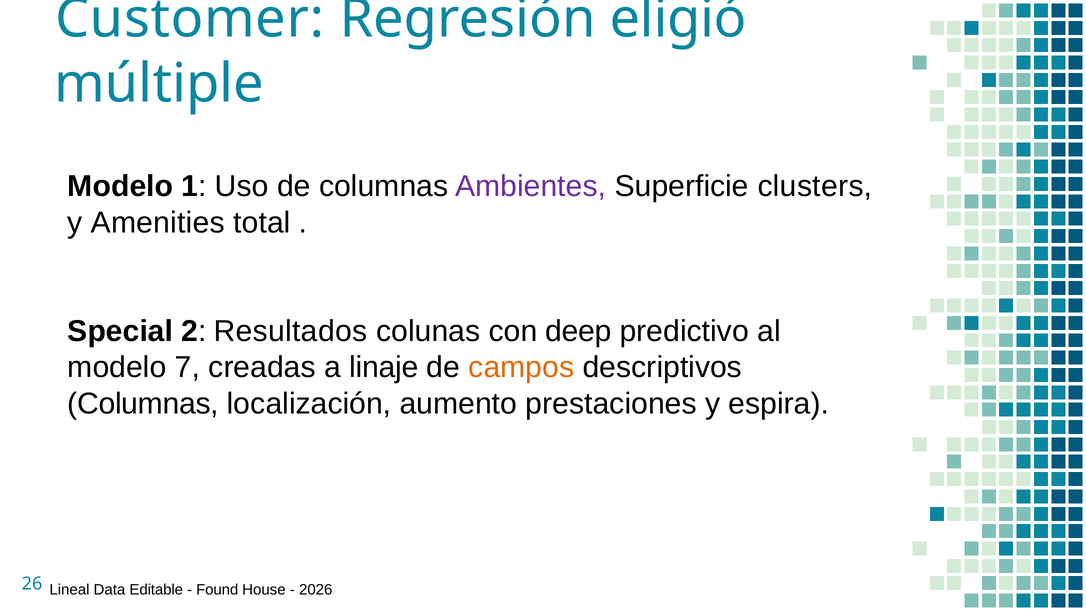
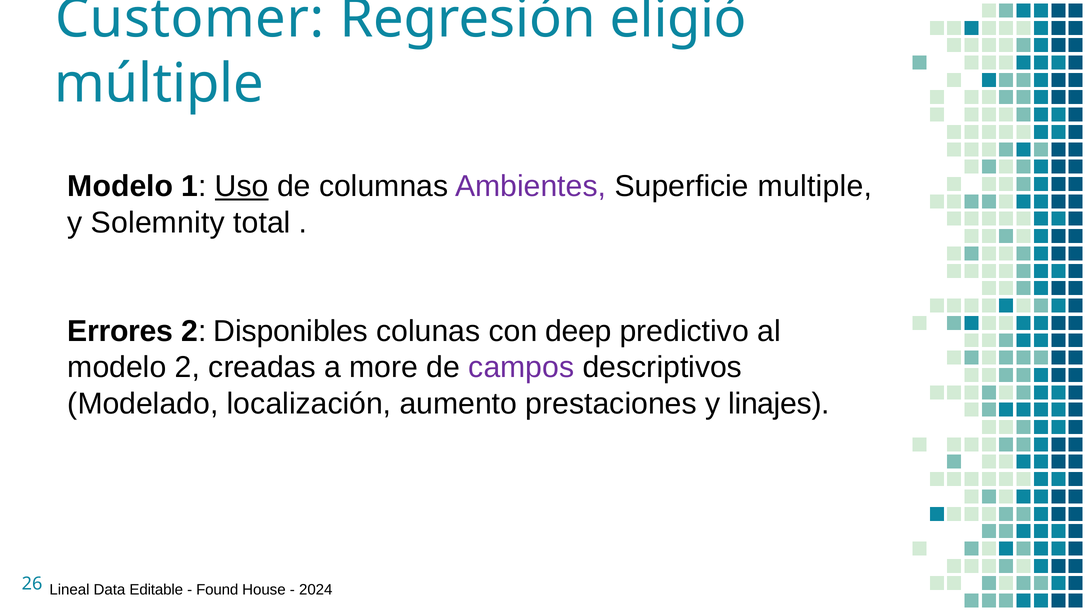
Uso underline: none -> present (242, 186)
clusters: clusters -> multiple (815, 186)
Amenities: Amenities -> Solemnity (158, 223)
Special: Special -> Errores (120, 331)
Resultados: Resultados -> Disponibles (291, 331)
modelo 7: 7 -> 2 (187, 367)
linaje: linaje -> more (384, 367)
campos colour: orange -> purple (521, 367)
Columnas: Columnas -> Modelado (143, 404)
espira: espira -> linajes (779, 404)
2026: 2026 -> 2024 (316, 590)
